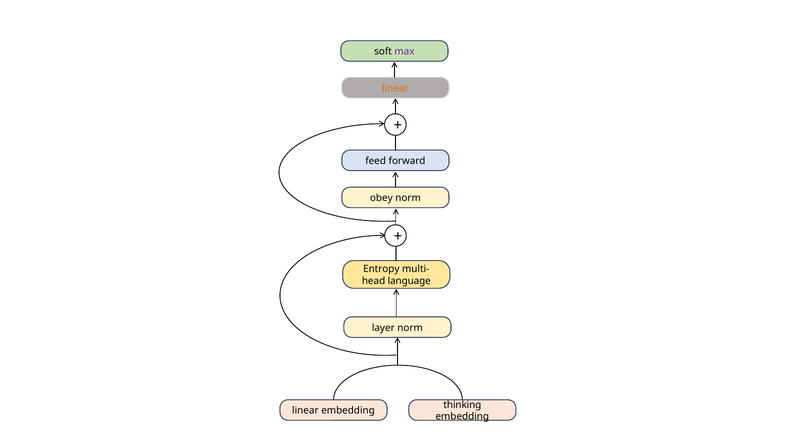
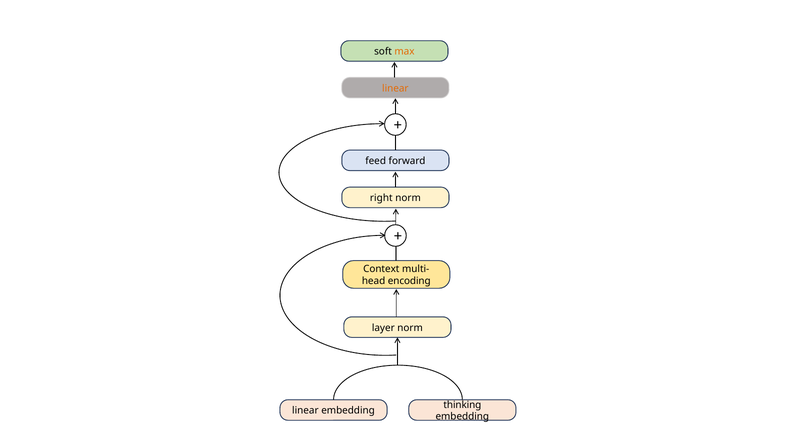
max colour: purple -> orange (404, 52)
obey: obey -> right (381, 198)
Entropy: Entropy -> Context (381, 269)
language: language -> encoding (409, 281)
